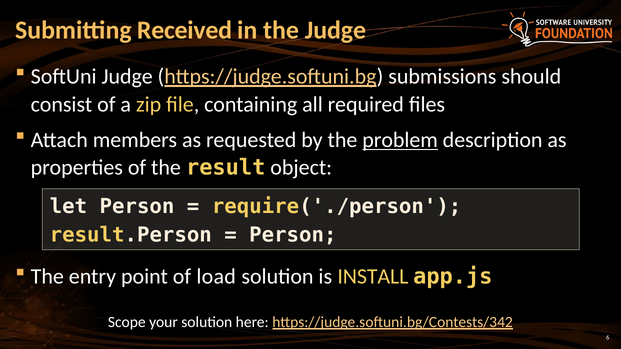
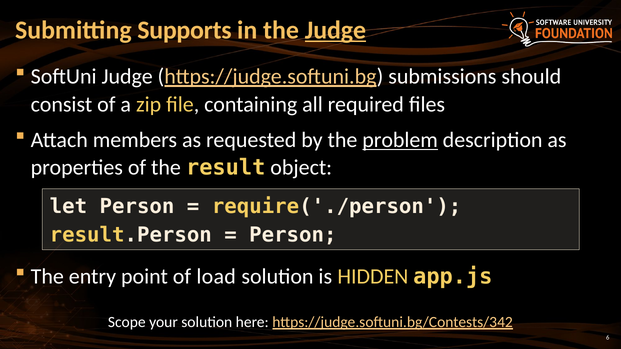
Received: Received -> Supports (184, 30)
Judge underline: none -> present (335, 30)
INSTALL: INSTALL -> HIDDEN (373, 277)
